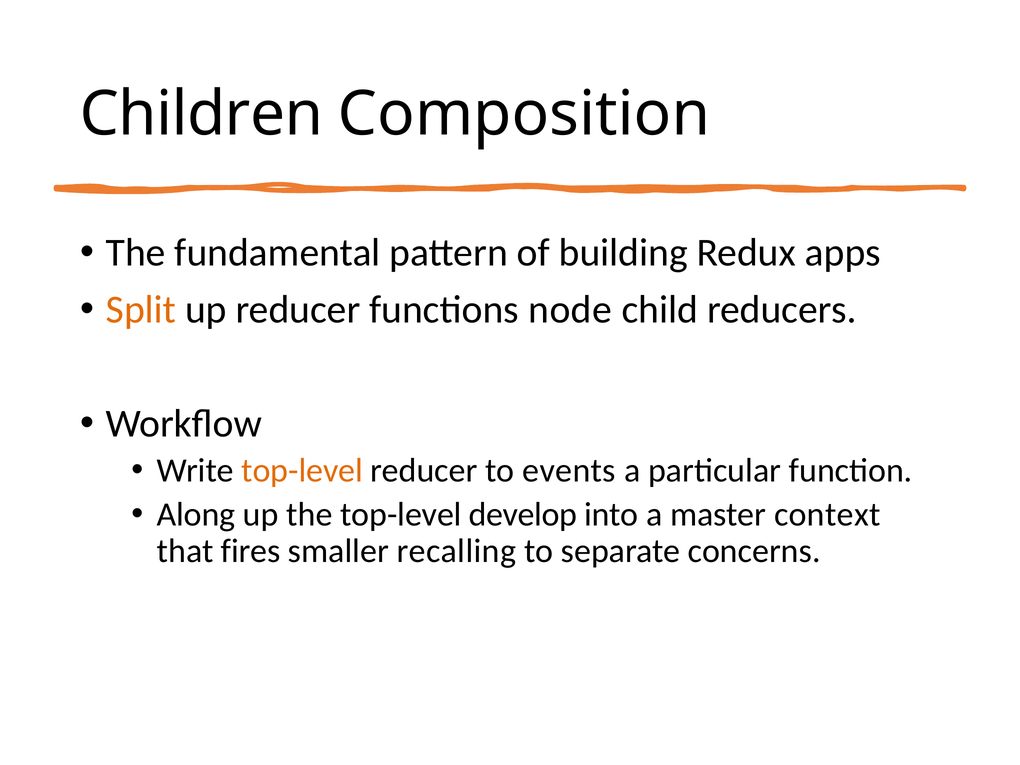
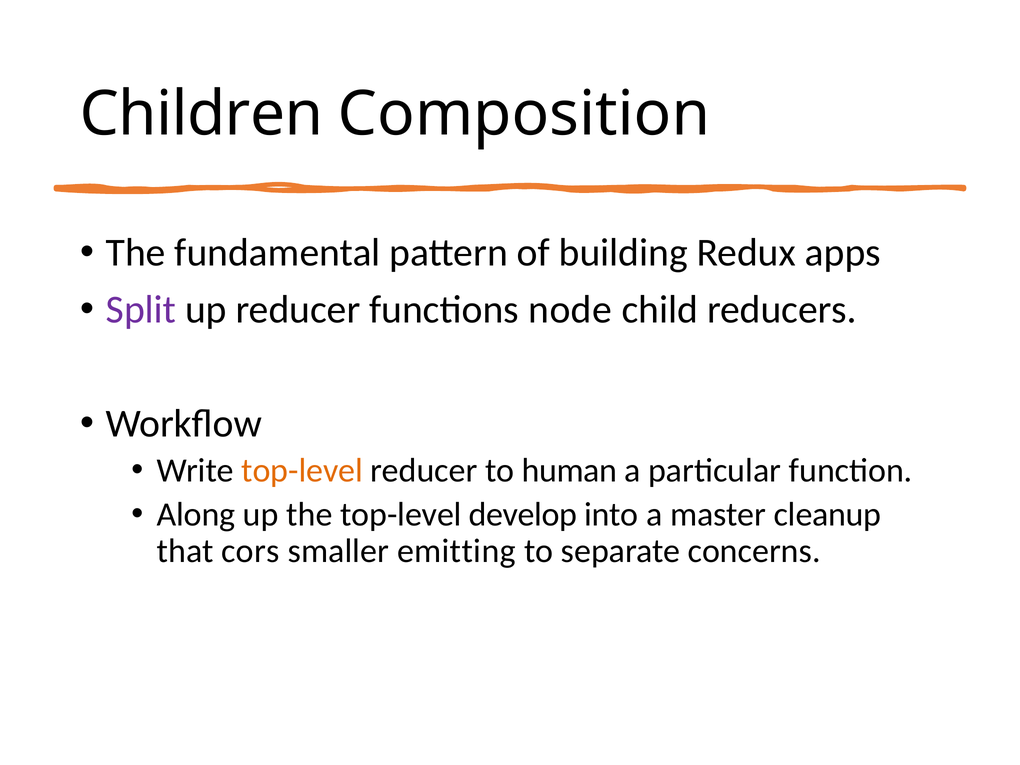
Split colour: orange -> purple (141, 310)
events: events -> human (569, 471)
context: context -> cleanup (828, 514)
fires: fires -> cors (250, 551)
recalling: recalling -> emitting (456, 551)
